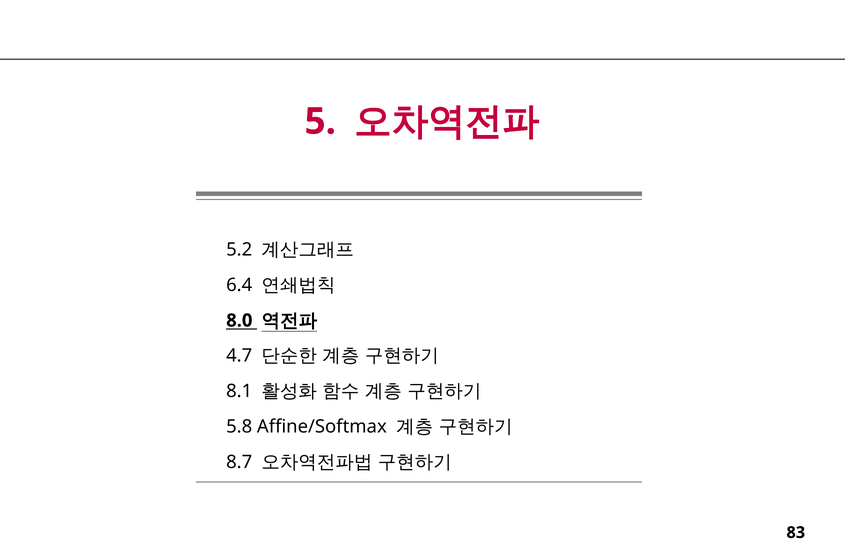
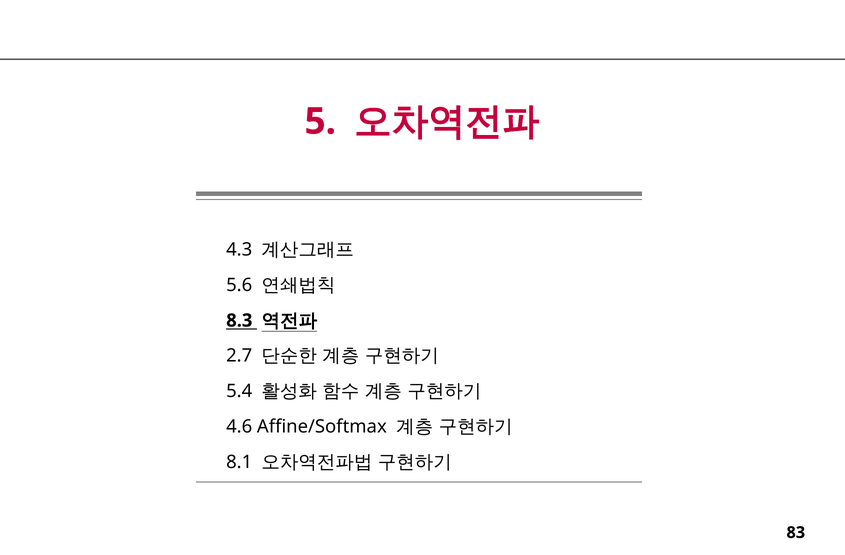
5.2: 5.2 -> 4.3 (239, 250)
6.4: 6.4 -> 5.6 (239, 285)
8.0: 8.0 -> 8.3 (239, 321)
4.7: 4.7 -> 2.7 (239, 356)
8.1: 8.1 -> 5.4 (239, 391)
5.8: 5.8 -> 4.6 (239, 427)
8.7: 8.7 -> 8.1 (239, 462)
